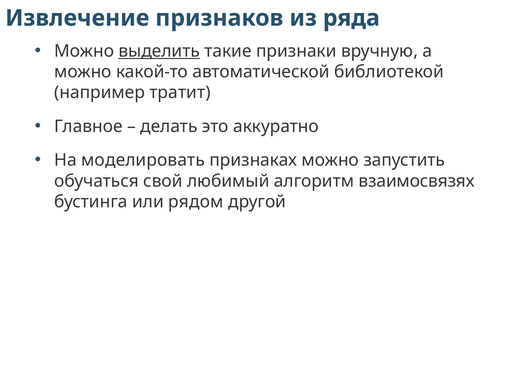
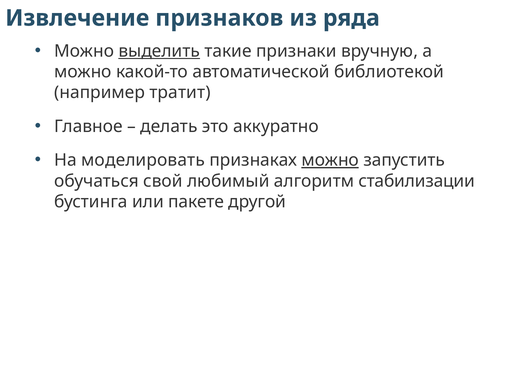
можно underline: none -> present (330, 160)
взаимосвязях: взаимосвязях -> стабилизации (417, 181)
рядом: рядом -> пакете (196, 202)
